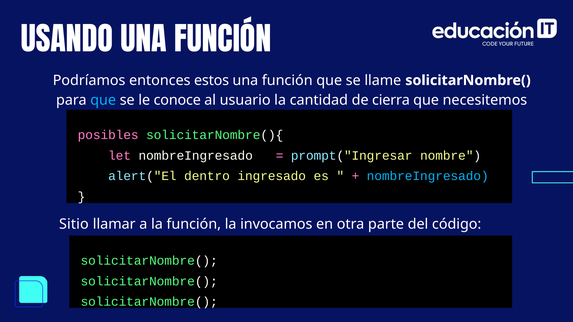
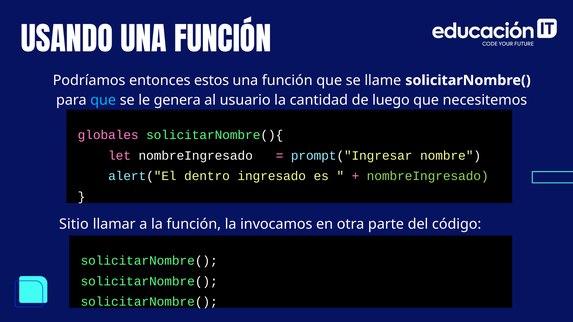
conoce: conoce -> genera (177, 100)
cierra: cierra -> luego (391, 100)
posibles: posibles -> globales (108, 135)
nombreIngresado colour: light blue -> light green (428, 176)
